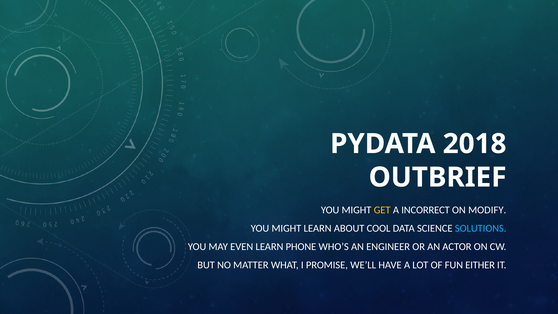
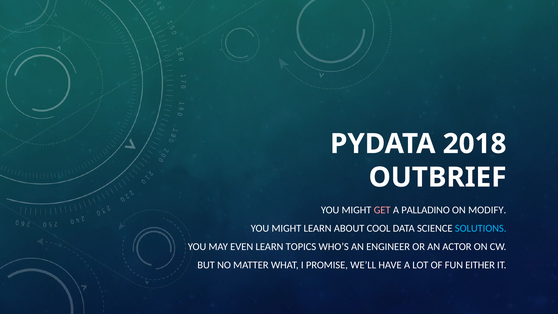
GET colour: yellow -> pink (382, 210)
INCORRECT: INCORRECT -> PALLADINO (426, 210)
PHONE: PHONE -> TOPICS (301, 247)
